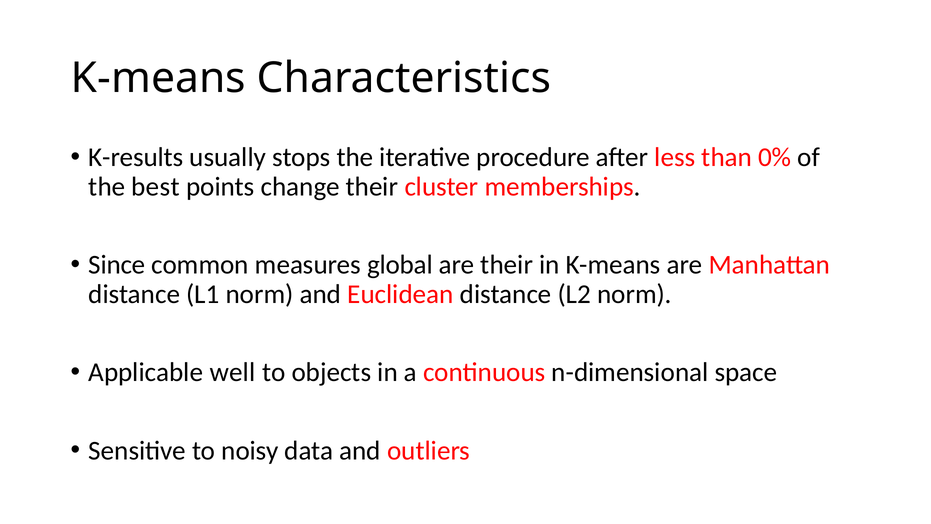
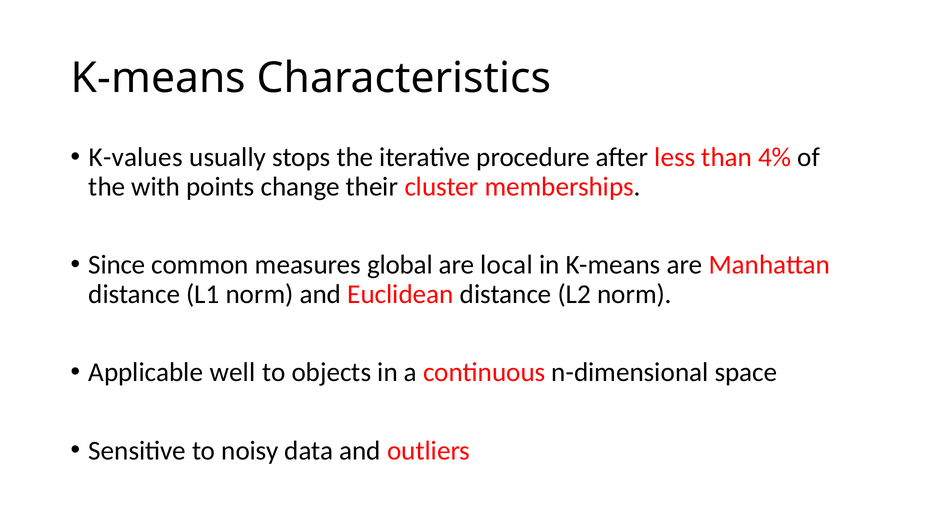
K-results: K-results -> K-values (136, 157)
0%: 0% -> 4% (775, 157)
best: best -> with (156, 187)
are their: their -> local (507, 265)
